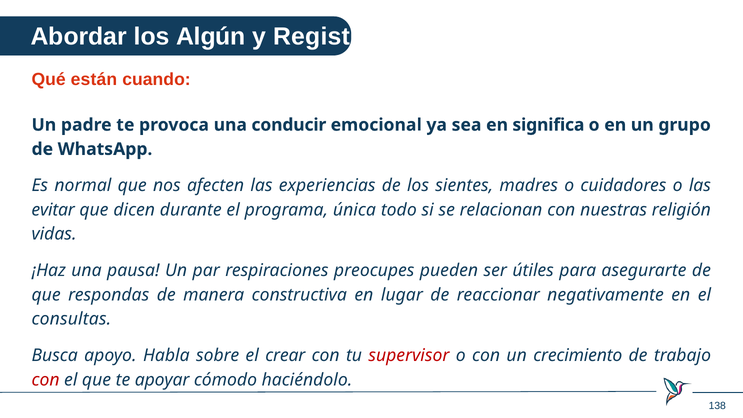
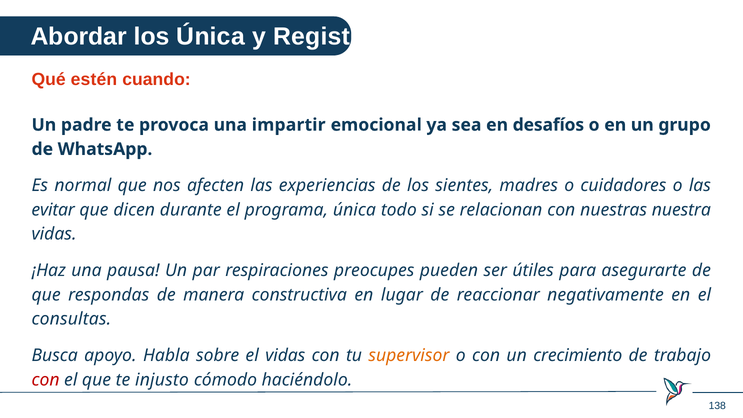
los Algún: Algún -> Única (211, 36)
están: están -> estén (94, 80)
conducir: conducir -> impartir (289, 125)
significa: significa -> desafíos (548, 125)
religión: religión -> nuestra (681, 210)
el crear: crear -> vidas (285, 356)
supervisor colour: red -> orange (409, 356)
apoyar: apoyar -> injusto (162, 380)
